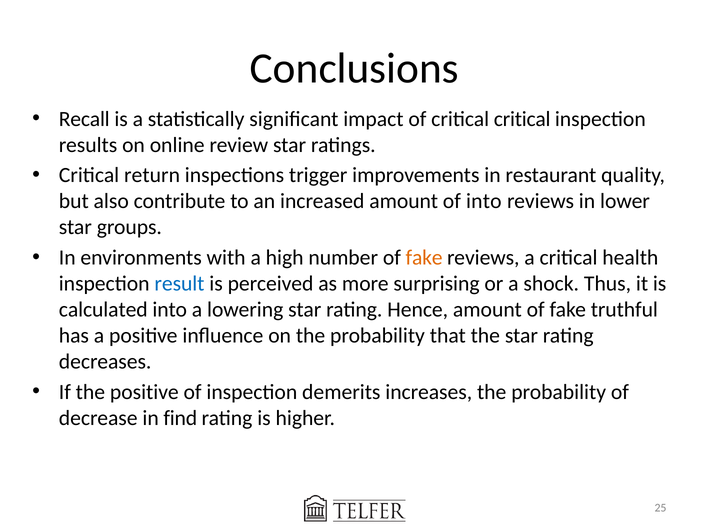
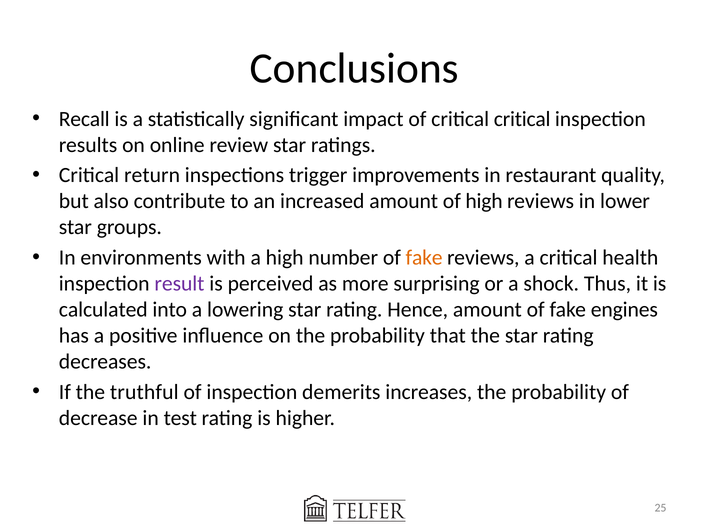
of into: into -> high (484, 201)
result colour: blue -> purple (179, 283)
truthful: truthful -> engines (624, 309)
the positive: positive -> truthful (144, 392)
find: find -> test (180, 418)
